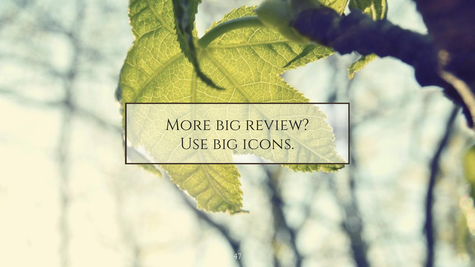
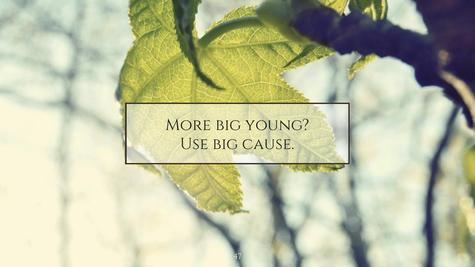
review: review -> young (277, 125)
icons: icons -> cause (268, 144)
